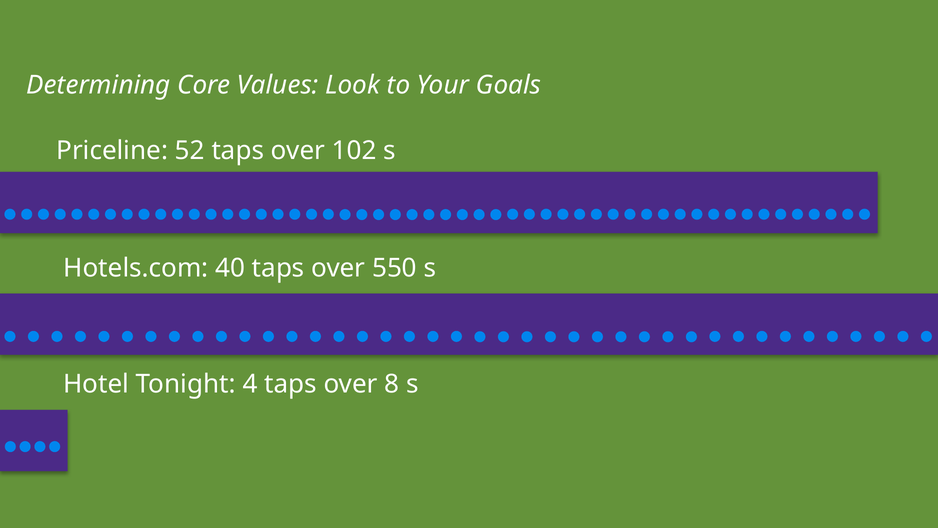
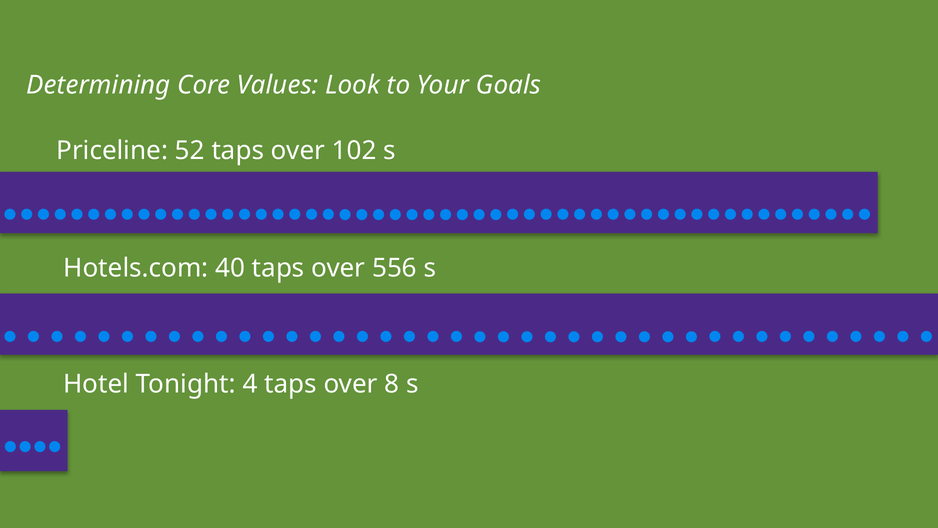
550: 550 -> 556 (394, 268)
